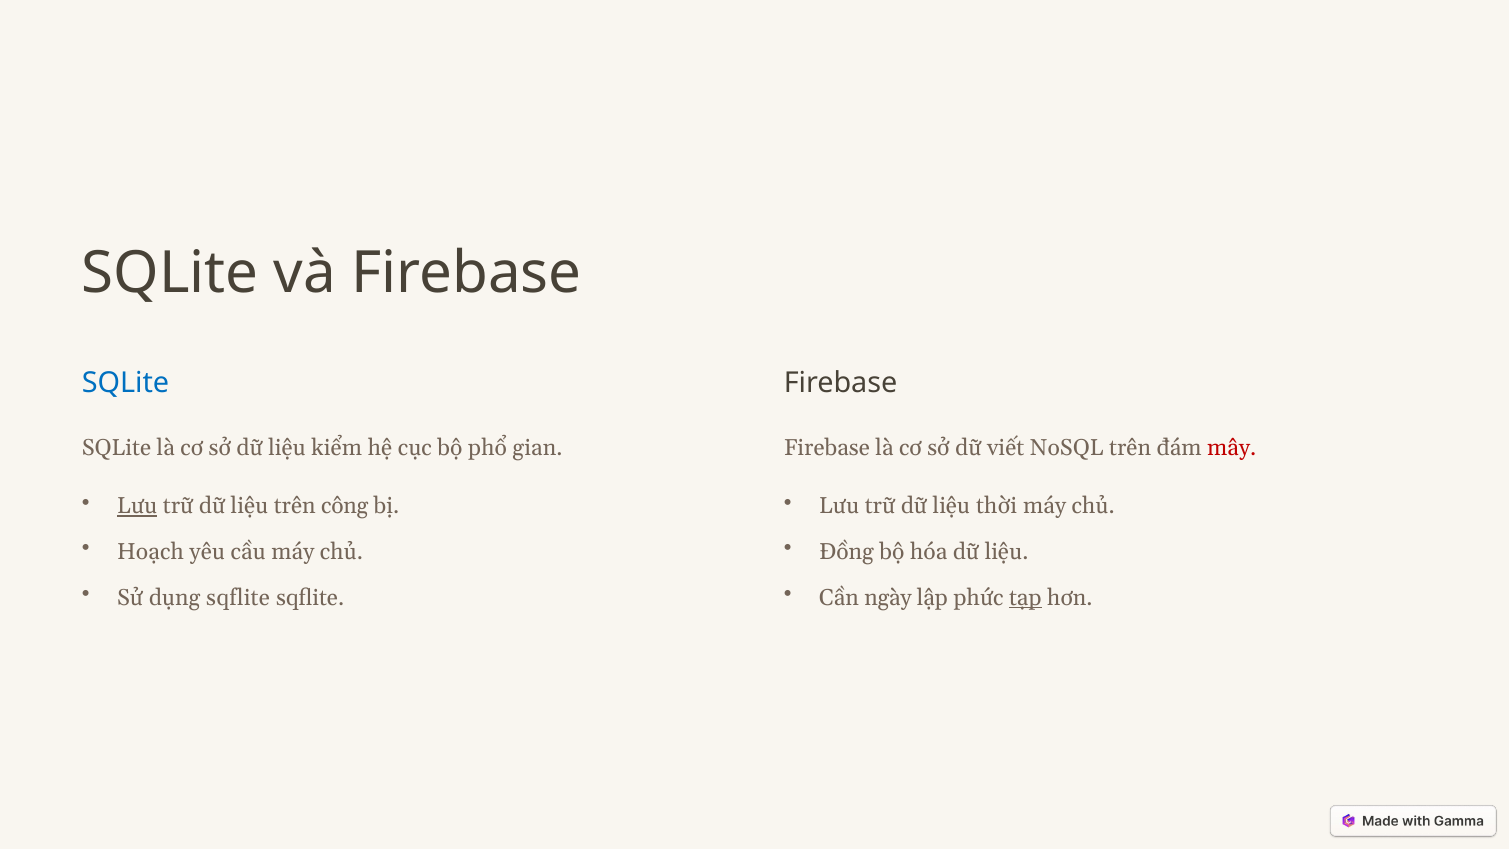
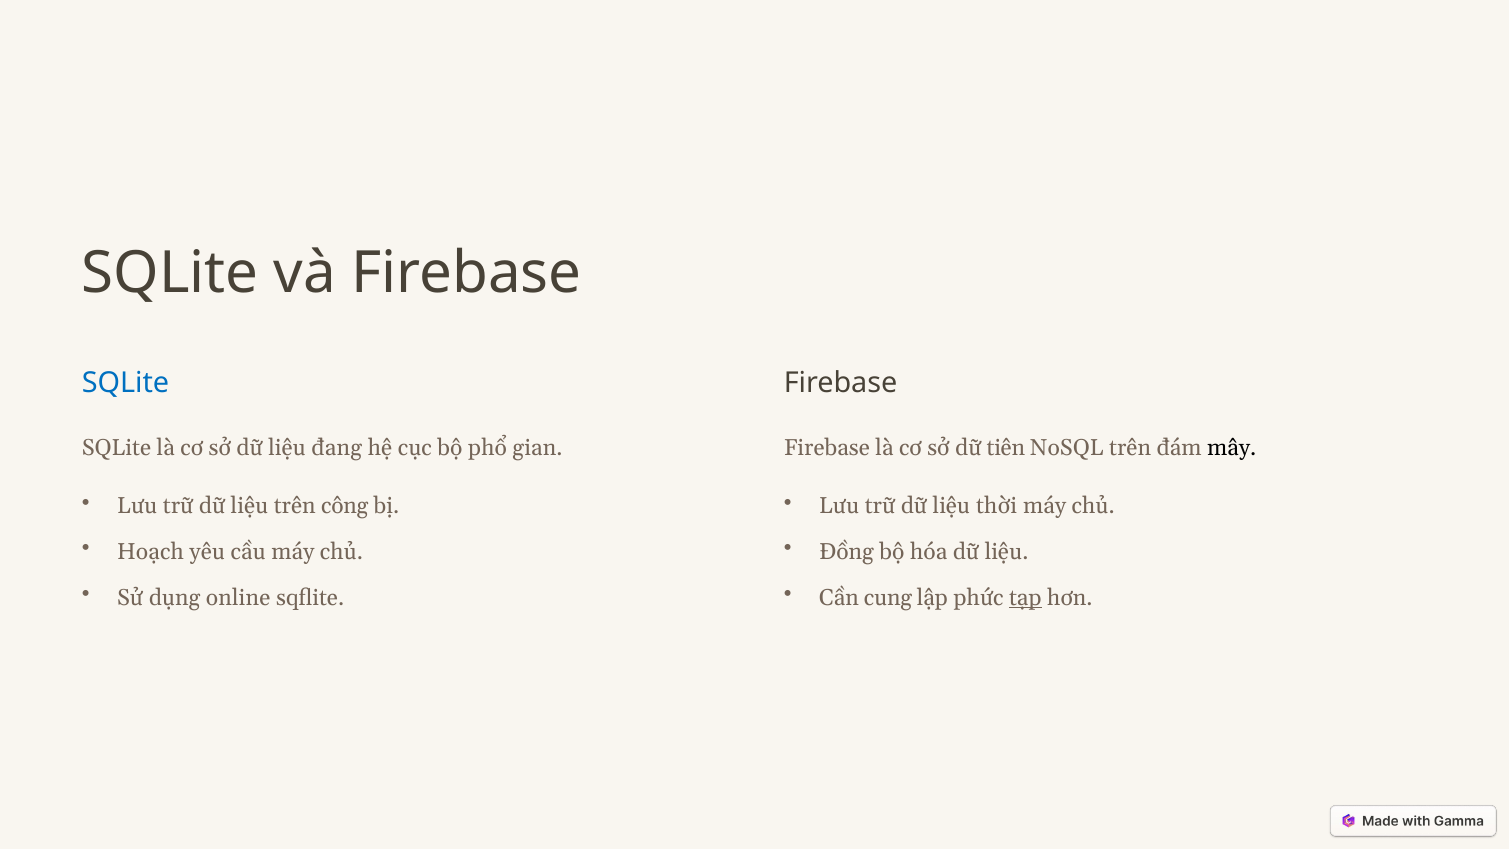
kiểm: kiểm -> đang (337, 448)
viết: viết -> tiên (1006, 448)
mây colour: red -> black (1232, 448)
Lưu underline: present -> none (137, 506)
dụng sqflite: sqflite -> online (238, 597)
ngày: ngày -> cung (888, 597)
